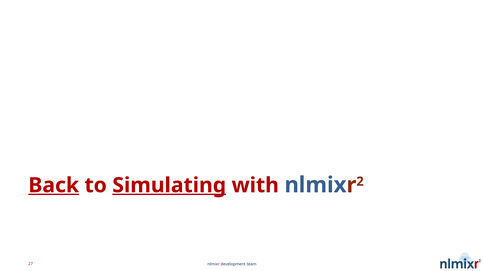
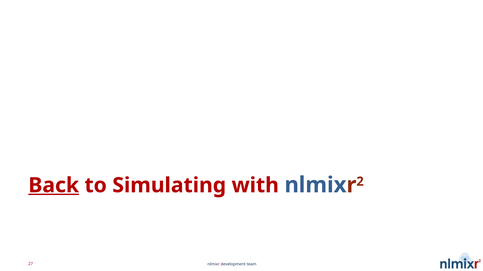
Simulating underline: present -> none (169, 186)
